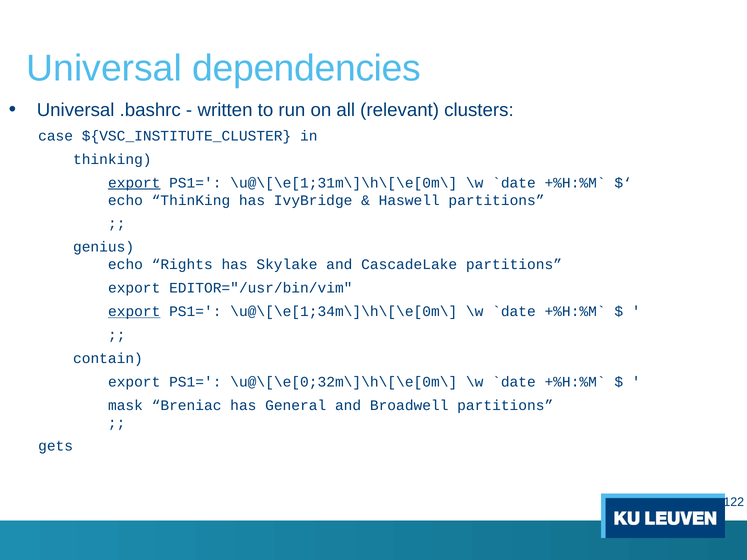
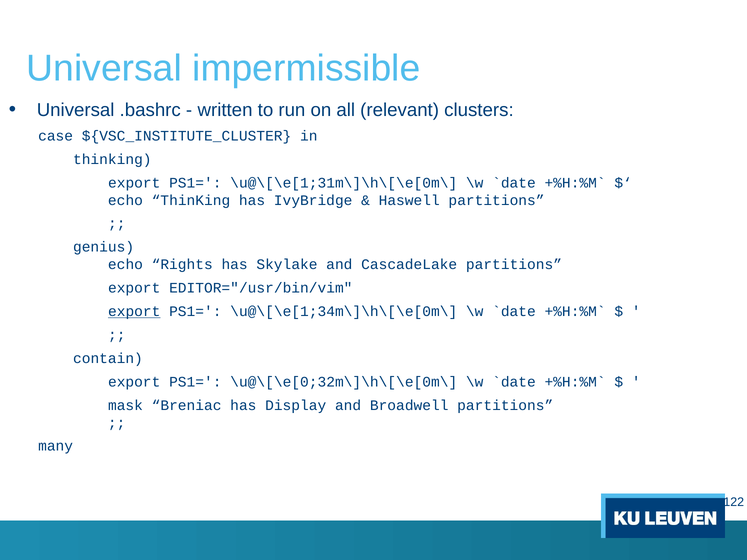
dependencies: dependencies -> impermissible (306, 68)
export underline: present -> none (134, 183)
General: General -> Display (296, 405)
gets: gets -> many (56, 446)
